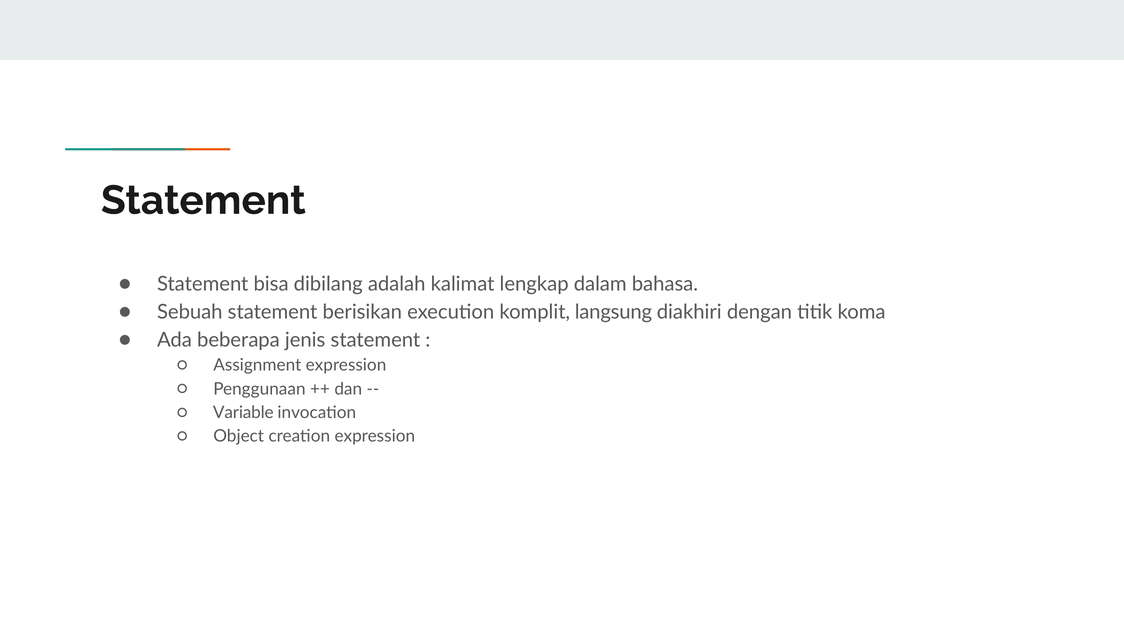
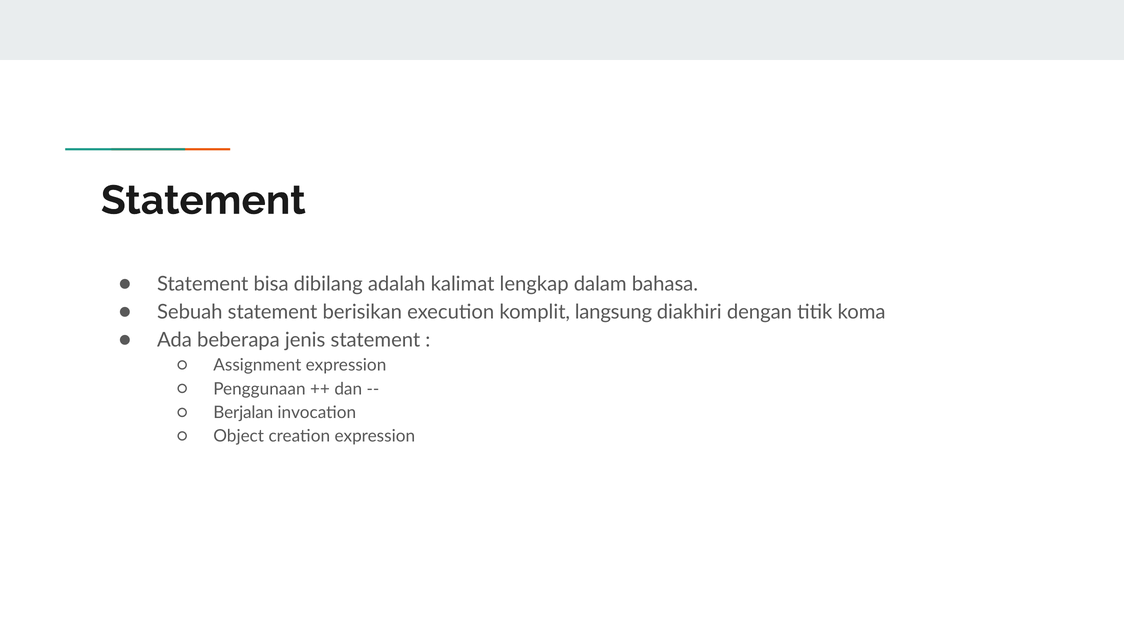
Variable: Variable -> Berjalan (243, 413)
